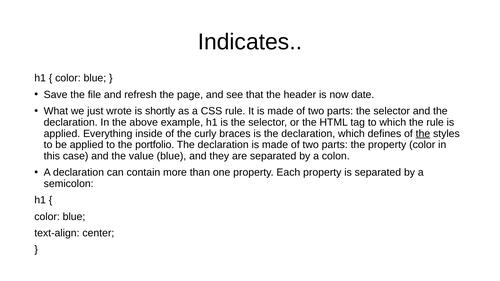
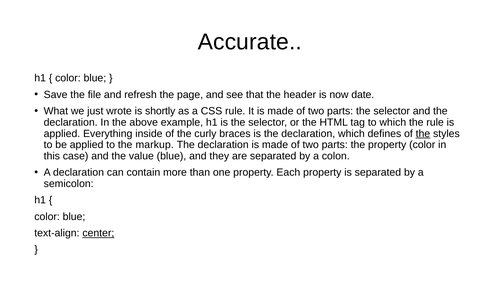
Indicates: Indicates -> Accurate (250, 42)
portfolio: portfolio -> markup (155, 145)
center underline: none -> present (98, 233)
